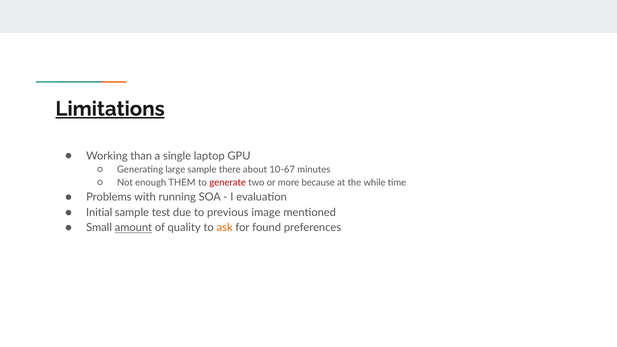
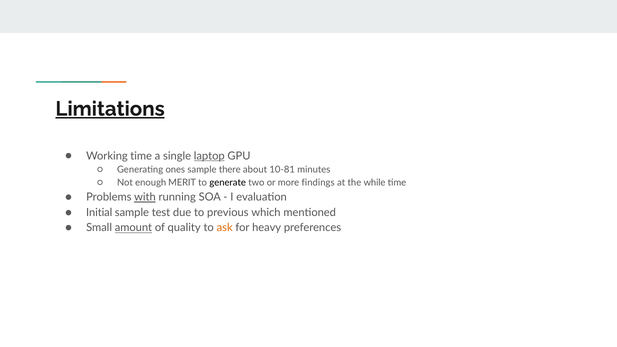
Working than: than -> time (141, 156)
laptop underline: none -> present (209, 156)
large: large -> ones (175, 170)
10-67: 10-67 -> 10-81 (282, 170)
THEM: THEM -> MERIT (182, 183)
generate colour: red -> black (228, 183)
because: because -> findings (318, 183)
with underline: none -> present (145, 197)
image: image -> which (266, 213)
found: found -> heavy (267, 228)
